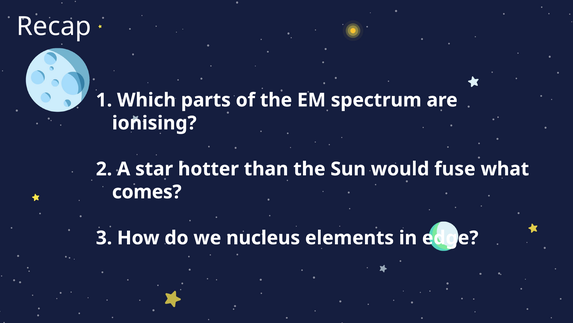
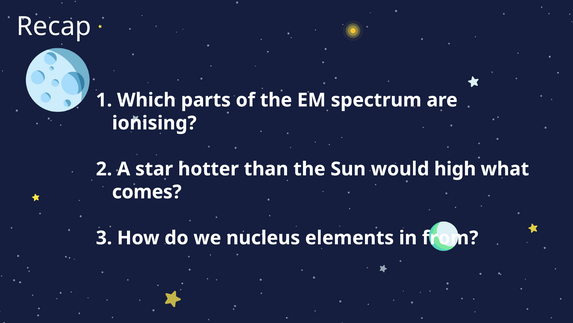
fuse: fuse -> high (455, 169)
edge: edge -> from (450, 237)
